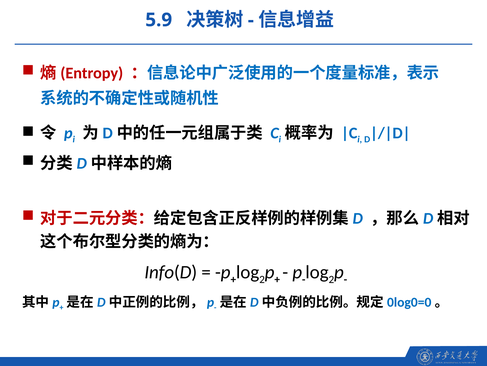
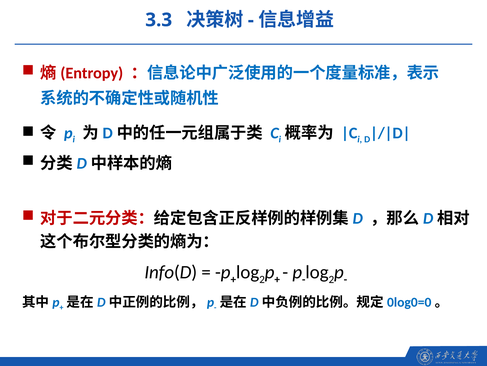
5.9: 5.9 -> 3.3 (159, 20)
